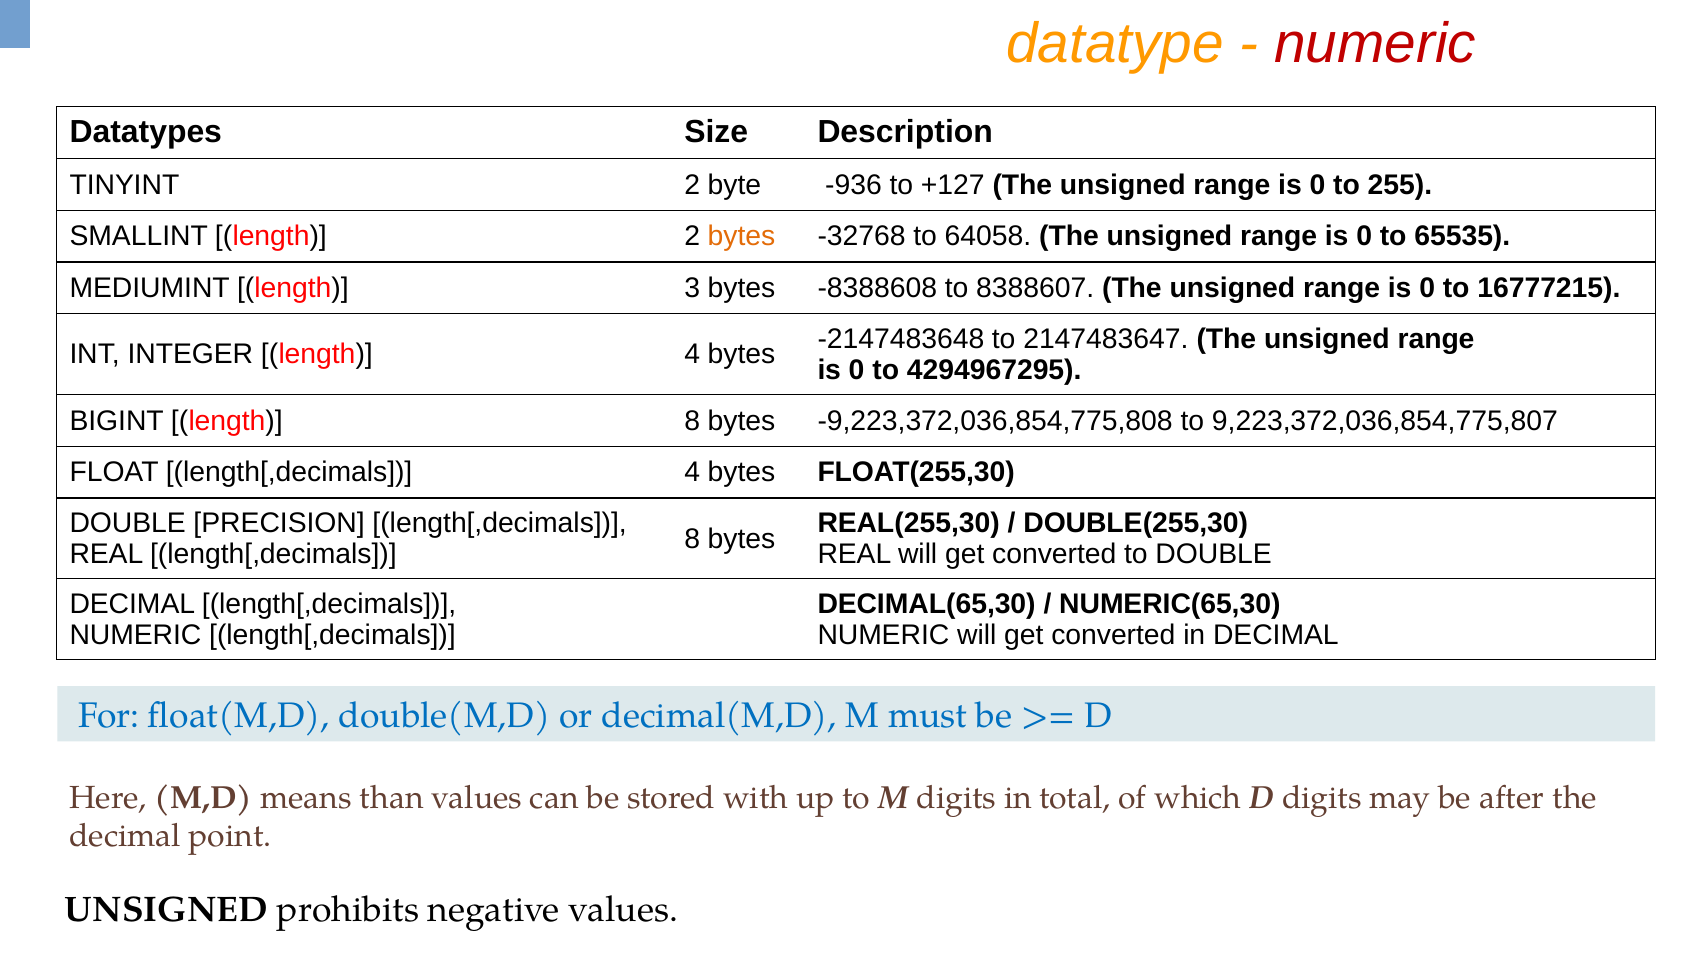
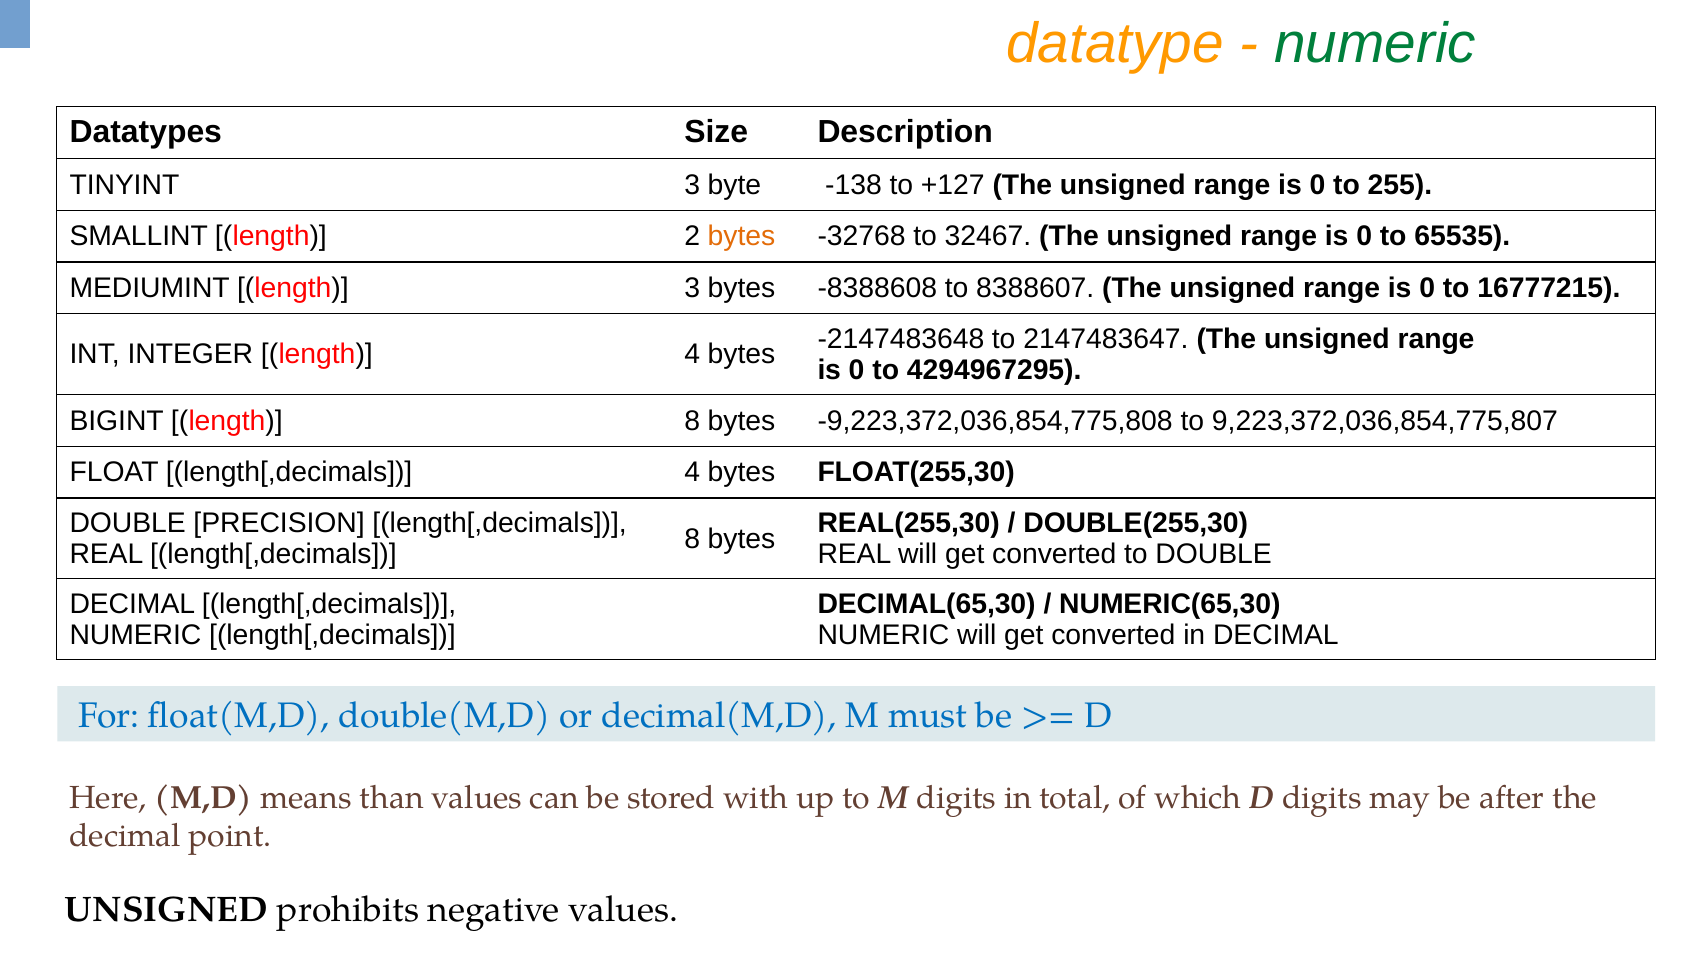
numeric colour: red -> green (1375, 44)
TINYINT 2: 2 -> 3 (692, 185)
-936: -936 -> -138 (853, 185)
64058: 64058 -> 32467 (988, 237)
